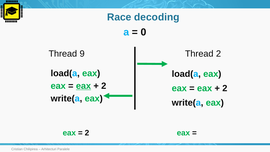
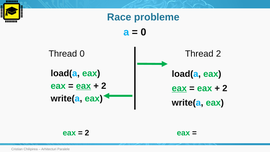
decoding: decoding -> probleme (157, 17)
Thread 9: 9 -> 0 (82, 54)
eax underline: none -> present (179, 88)
